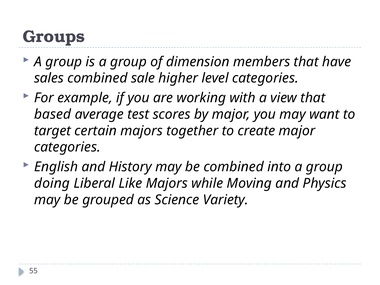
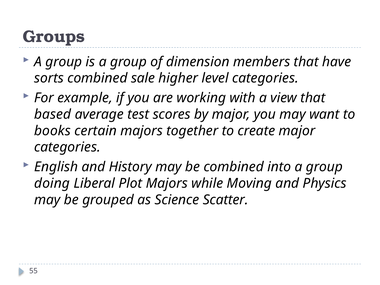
sales: sales -> sorts (49, 78)
target: target -> books (52, 131)
Like: Like -> Plot (130, 183)
Variety: Variety -> Scatter (226, 200)
